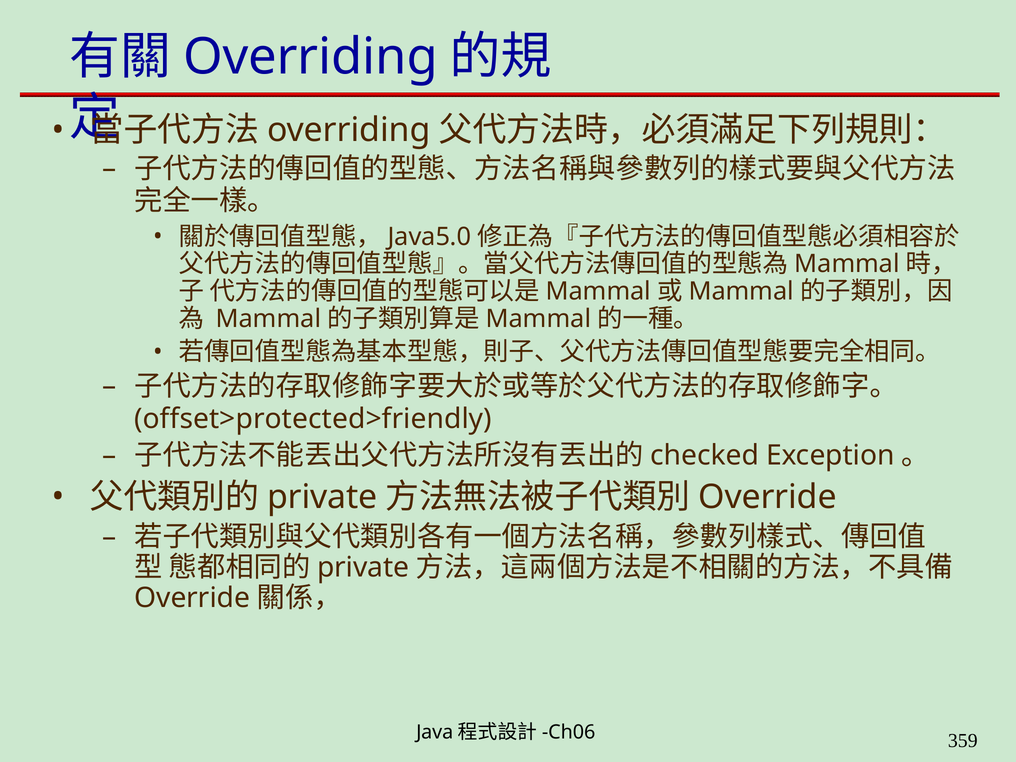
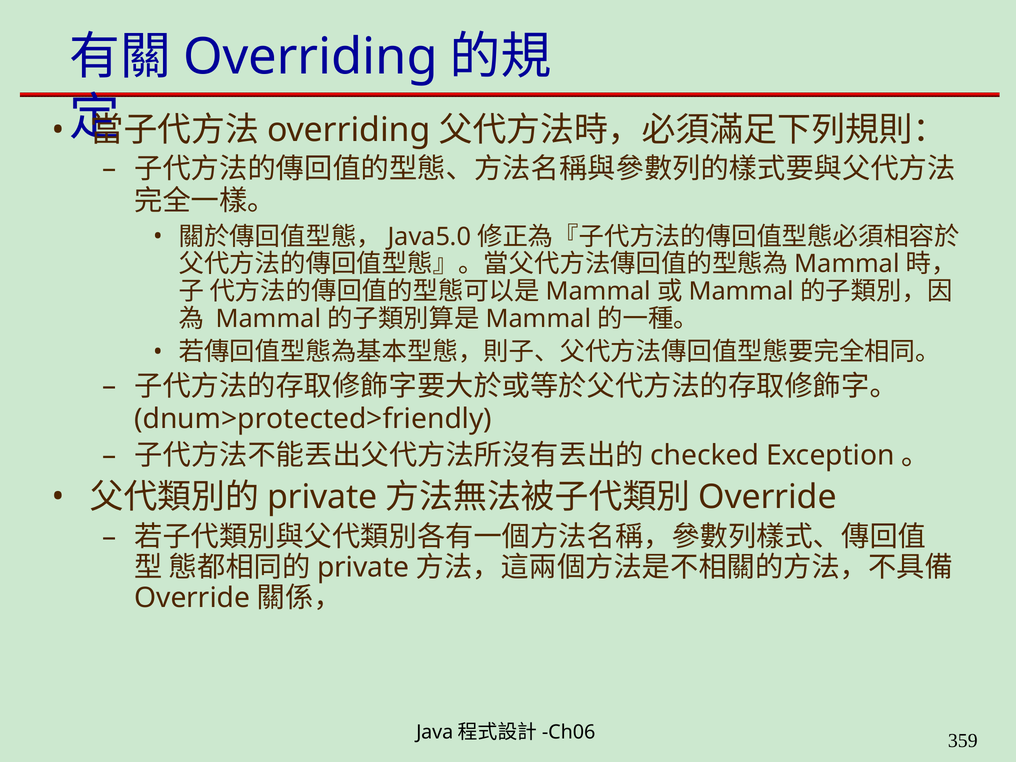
offset>protected>friendly: offset>protected>friendly -> dnum>protected>friendly (313, 419)
